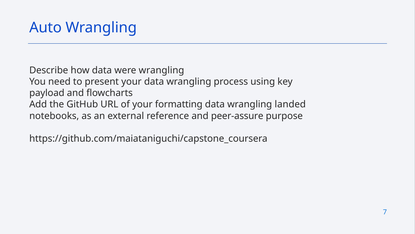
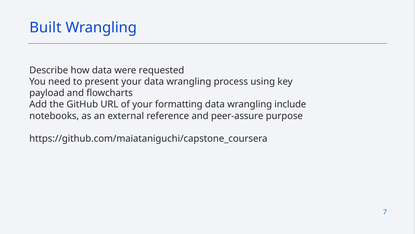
Auto: Auto -> Built (45, 28)
were wrangling: wrangling -> requested (161, 70)
landed: landed -> include (290, 104)
